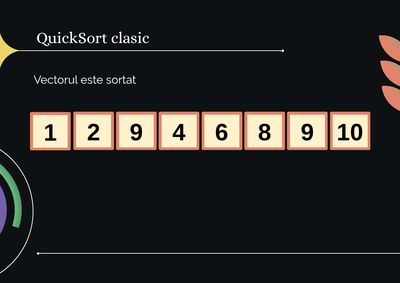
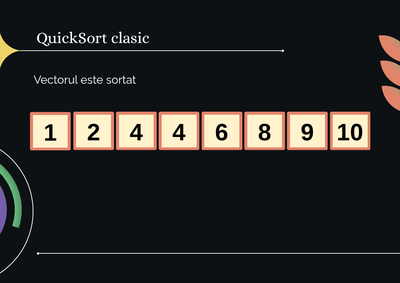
2 9: 9 -> 4 (136, 132)
